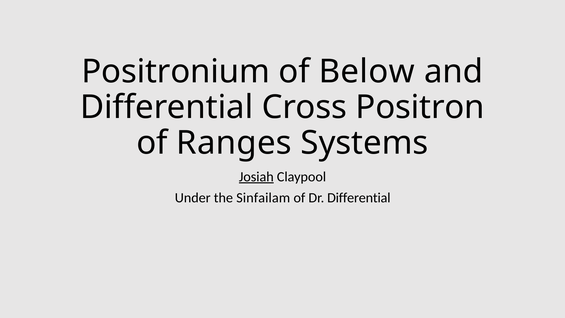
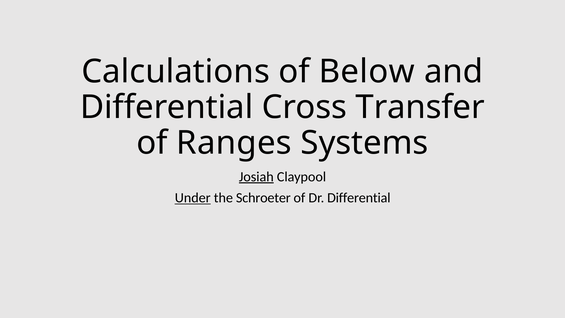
Positronium: Positronium -> Calculations (176, 72)
Positron: Positron -> Transfer (420, 107)
Under underline: none -> present (193, 198)
Sinfailam: Sinfailam -> Schroeter (263, 198)
